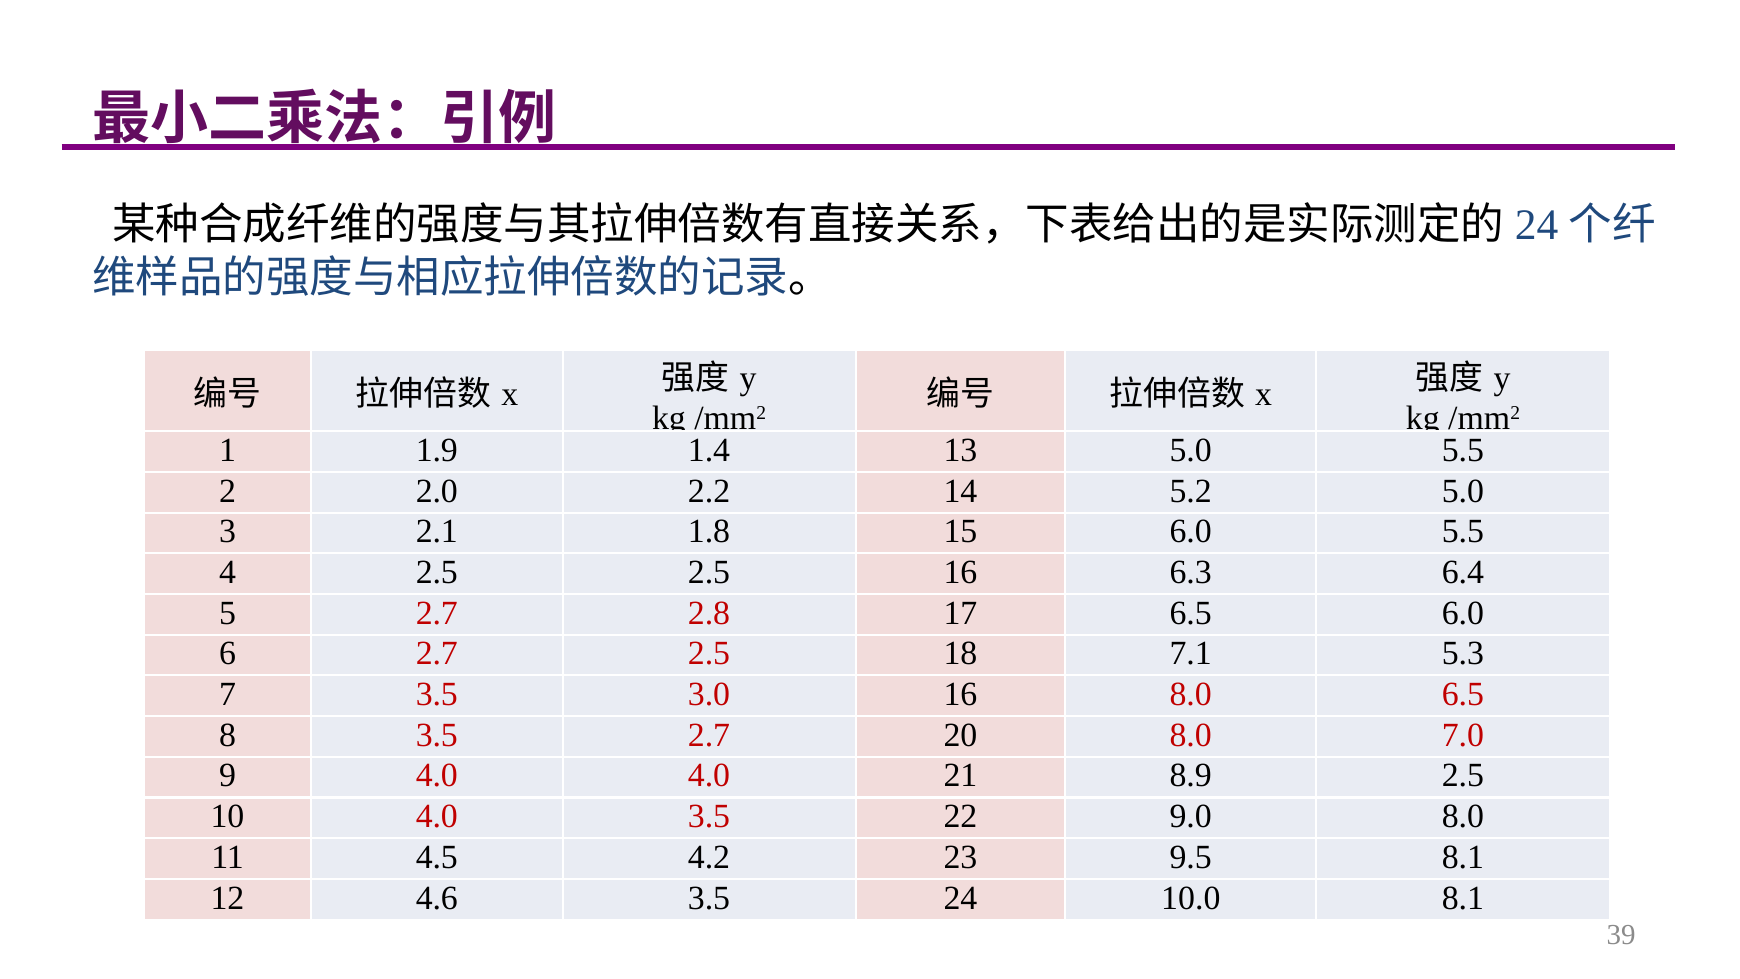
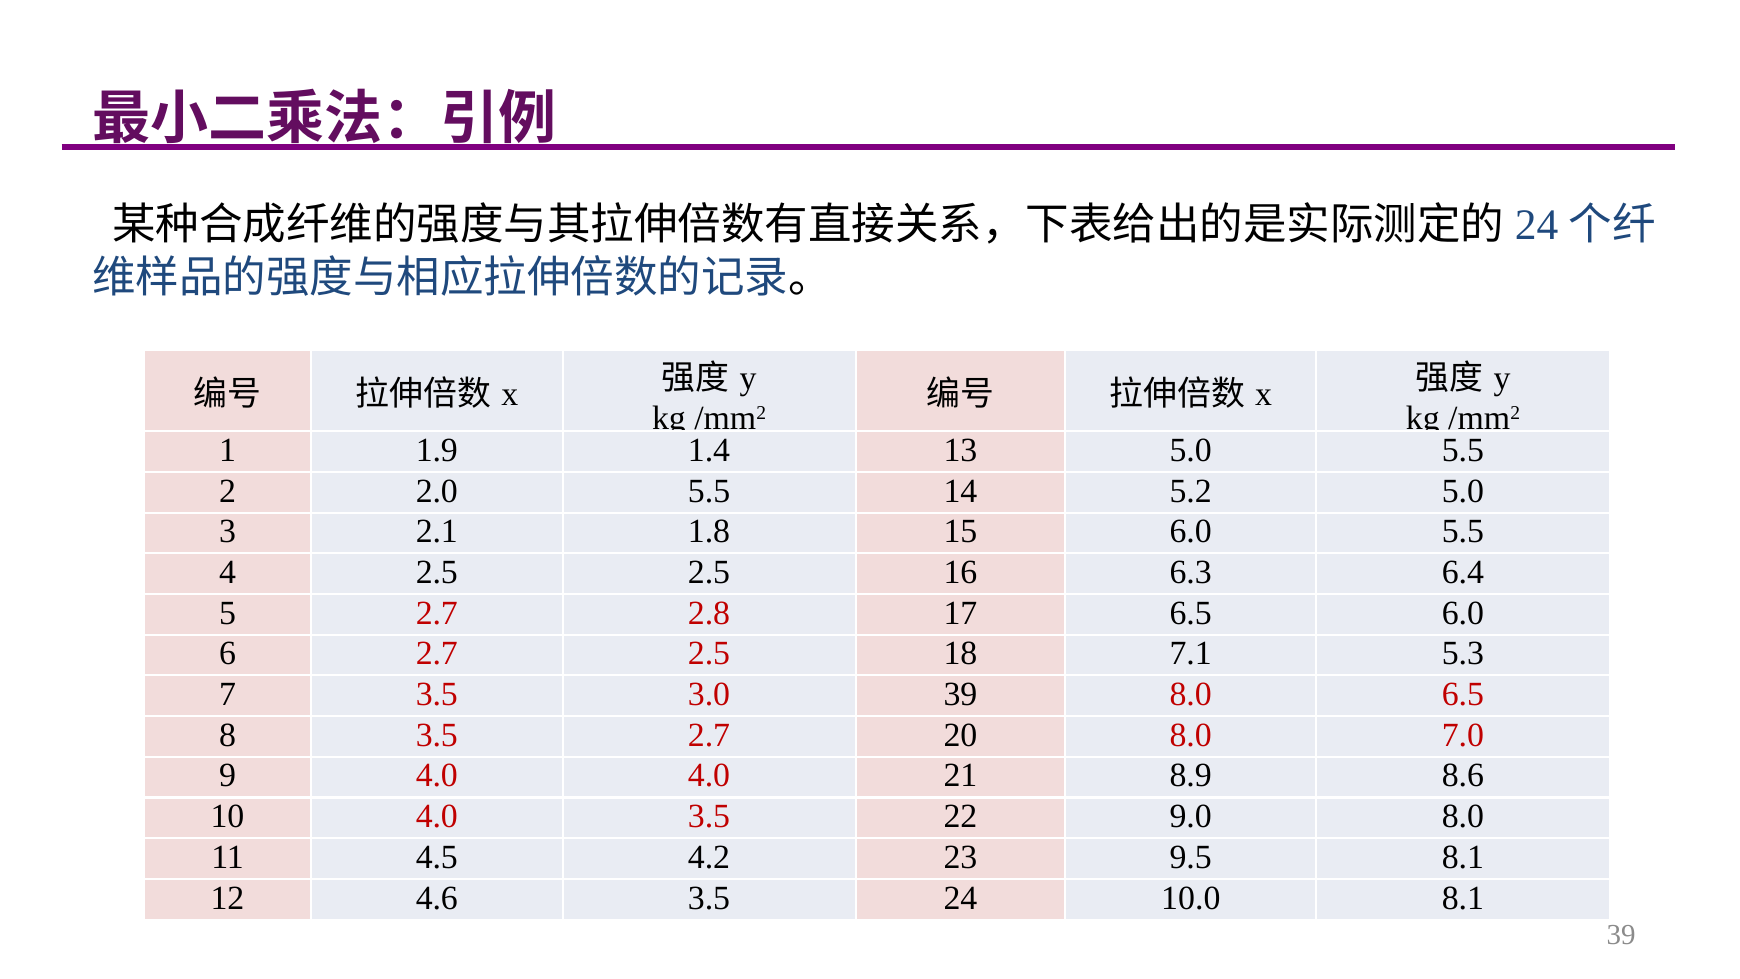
2.0 2.2: 2.2 -> 5.5 (709, 491)
3.0 16: 16 -> 39 (960, 694)
8.9 2.5: 2.5 -> 8.6 (1463, 776)
